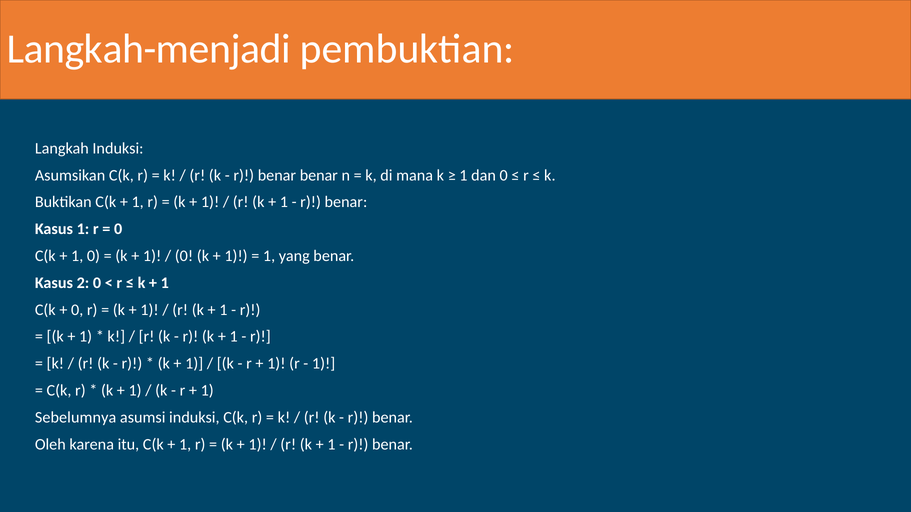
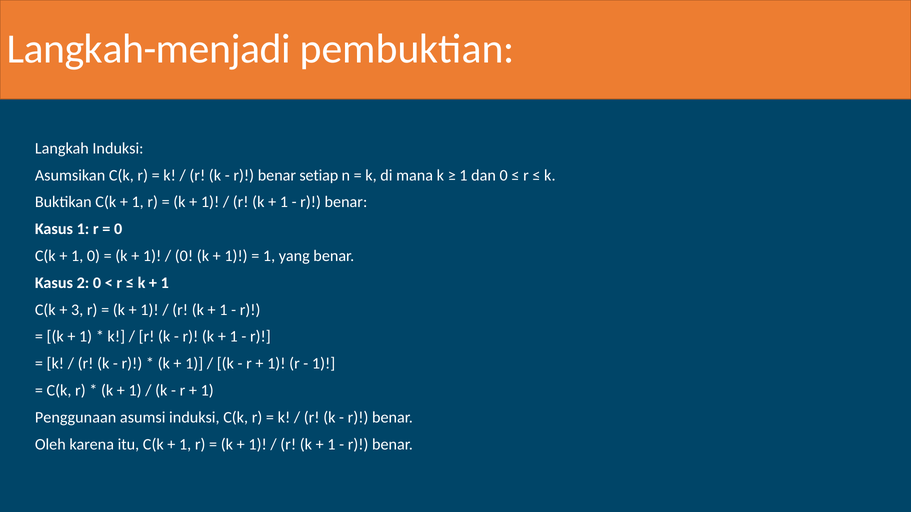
benar benar: benar -> setiap (319, 175)
0: 0 -> 3 (77, 310)
Sebelumnya: Sebelumnya -> Penggunaan (76, 418)
